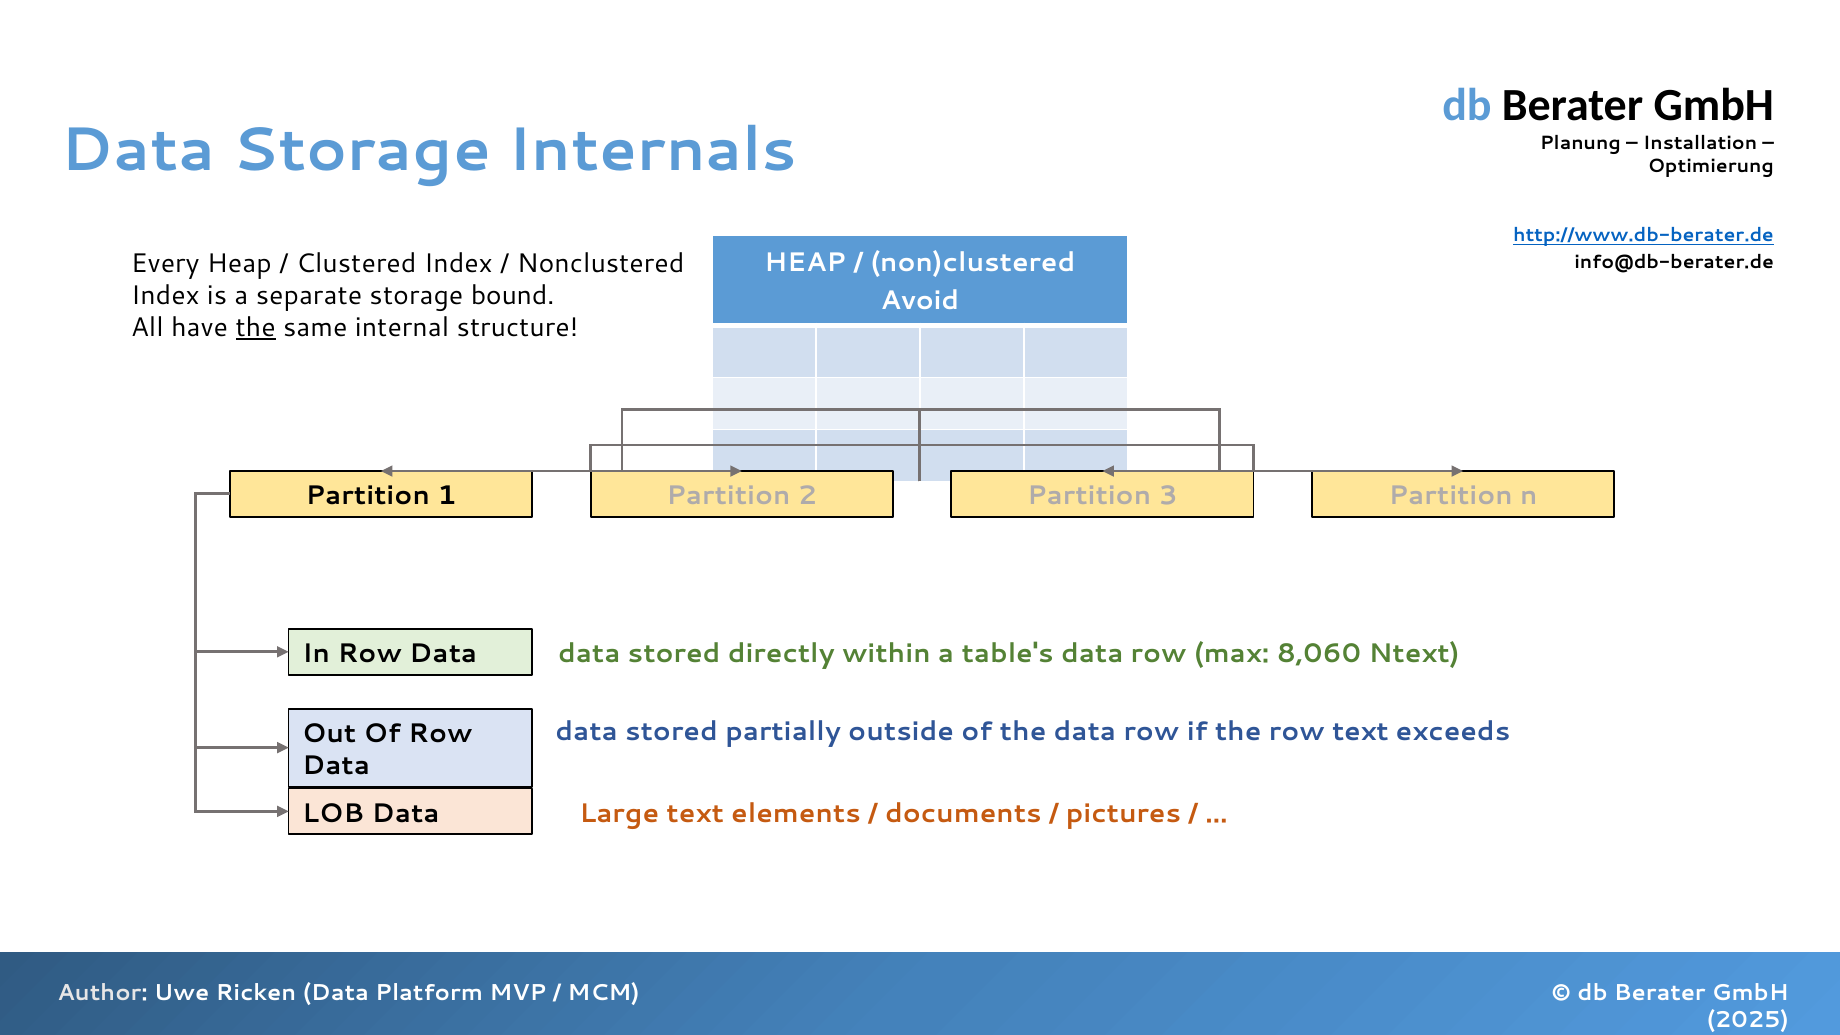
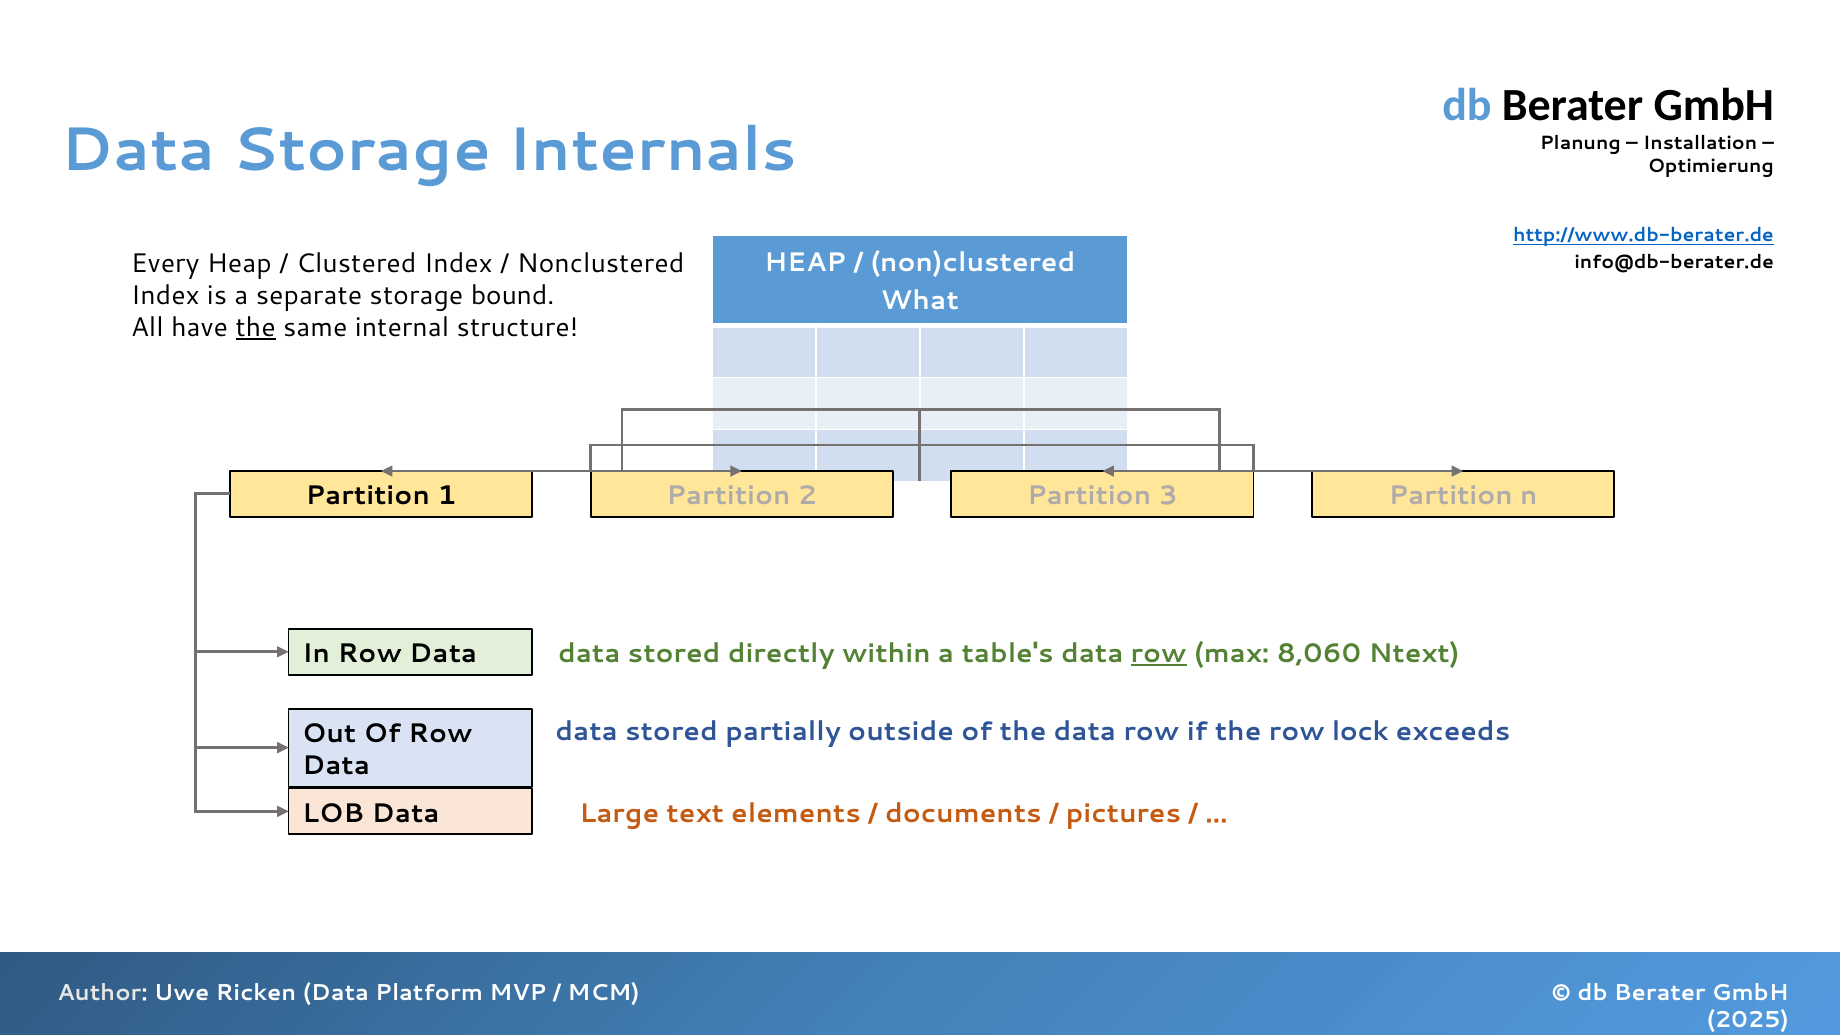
Avoid: Avoid -> What (920, 301)
row underline: none -> present (1159, 654)
row text: text -> lock (1360, 732)
